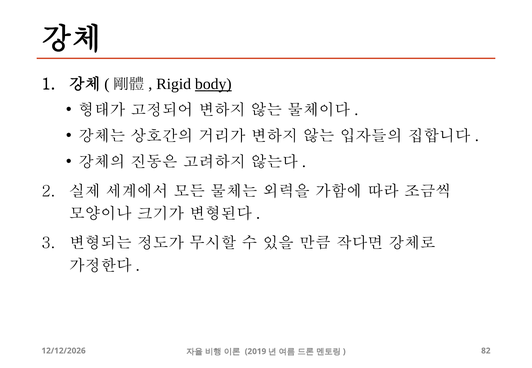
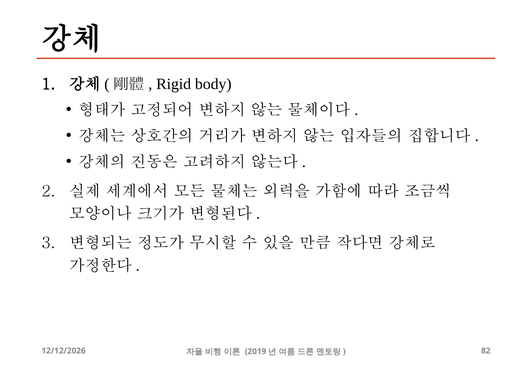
body underline: present -> none (213, 84)
